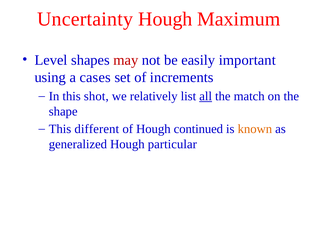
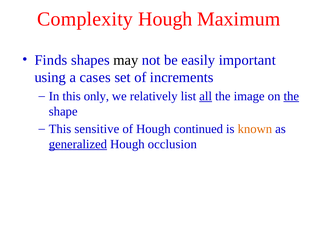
Uncertainty: Uncertainty -> Complexity (85, 19)
Level: Level -> Finds (51, 60)
may colour: red -> black (126, 60)
shot: shot -> only (96, 96)
match: match -> image (249, 96)
the underline: none -> present (291, 96)
different: different -> sensitive (97, 129)
generalized underline: none -> present (78, 145)
particular: particular -> occlusion (172, 145)
